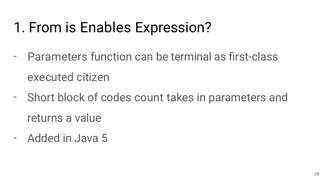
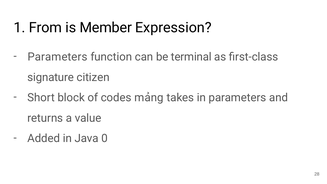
Enables: Enables -> Member (106, 28)
executed: executed -> signature (51, 77)
count: count -> mảng (149, 98)
5: 5 -> 0 (105, 138)
